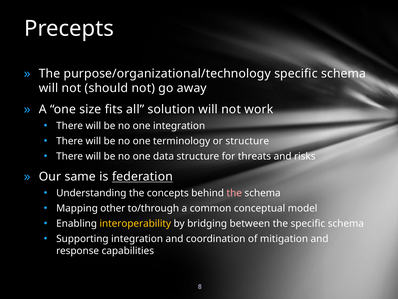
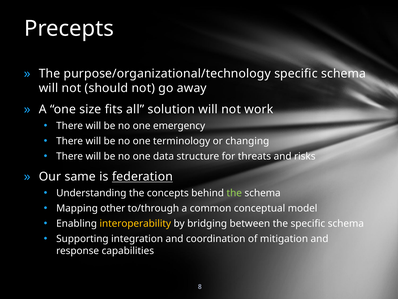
one integration: integration -> emergency (179, 126)
or structure: structure -> changing (247, 141)
the colour: pink -> light green (234, 193)
